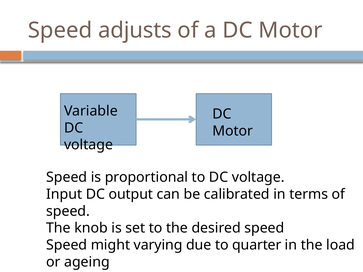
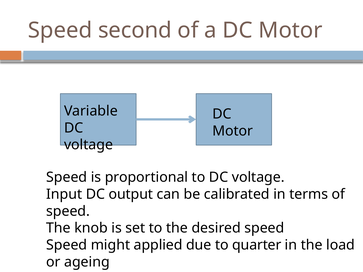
adjusts: adjusts -> second (135, 30)
varying: varying -> applied (158, 245)
